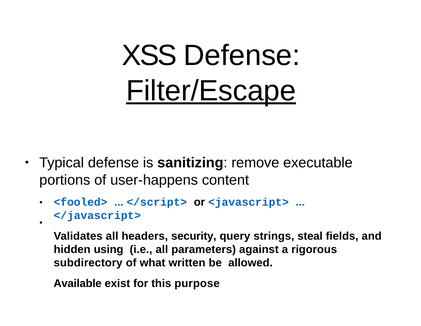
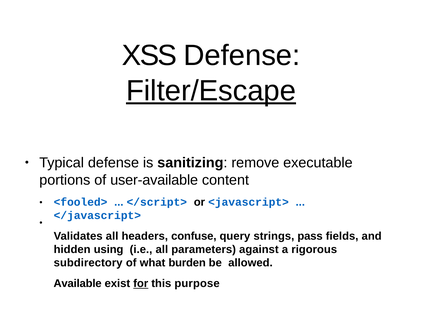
user-happens: user-happens -> user-available (154, 180)
security: security -> confuse (194, 236)
steal: steal -> pass (310, 236)
written: written -> burden (187, 262)
for underline: none -> present (141, 283)
